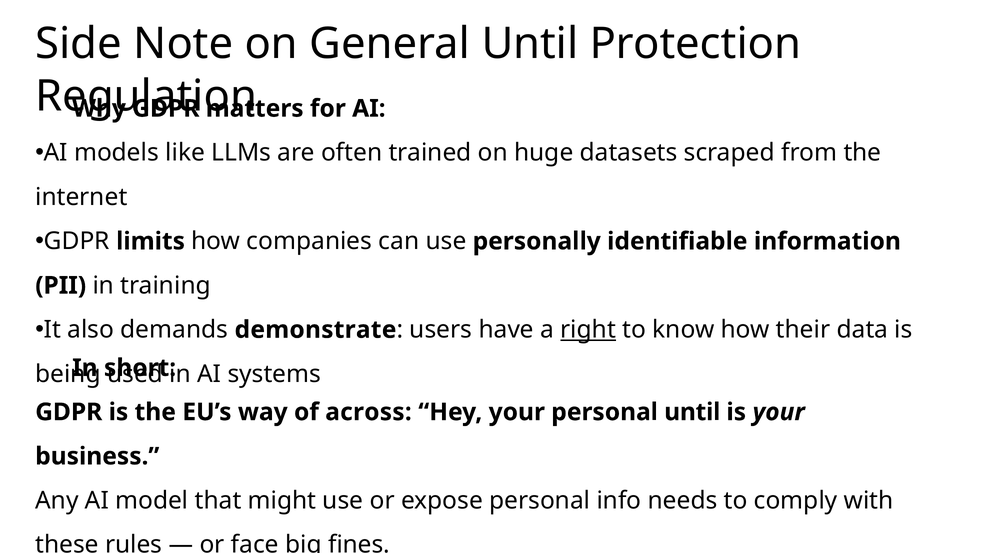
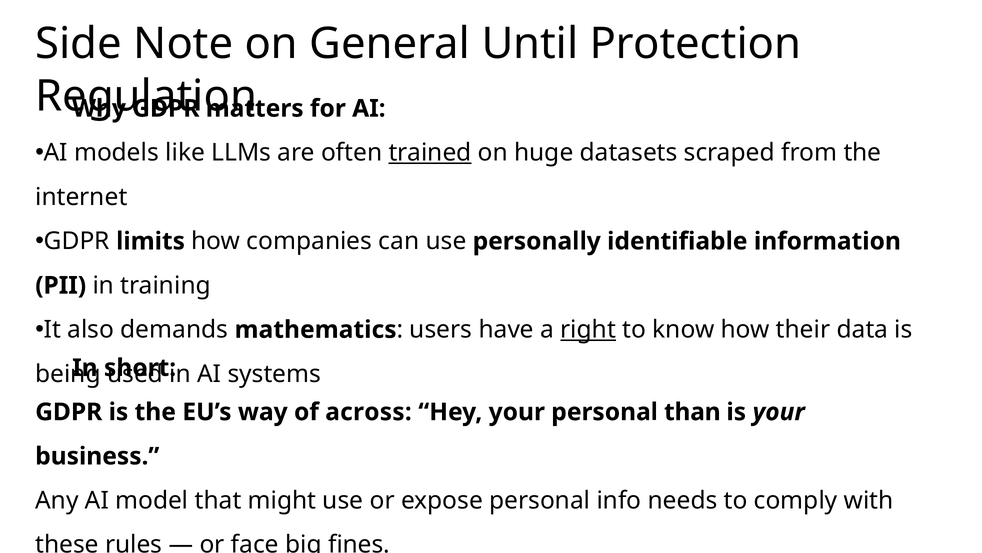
trained underline: none -> present (430, 153)
demonstrate: demonstrate -> mathematics (316, 329)
personal until: until -> than (692, 412)
